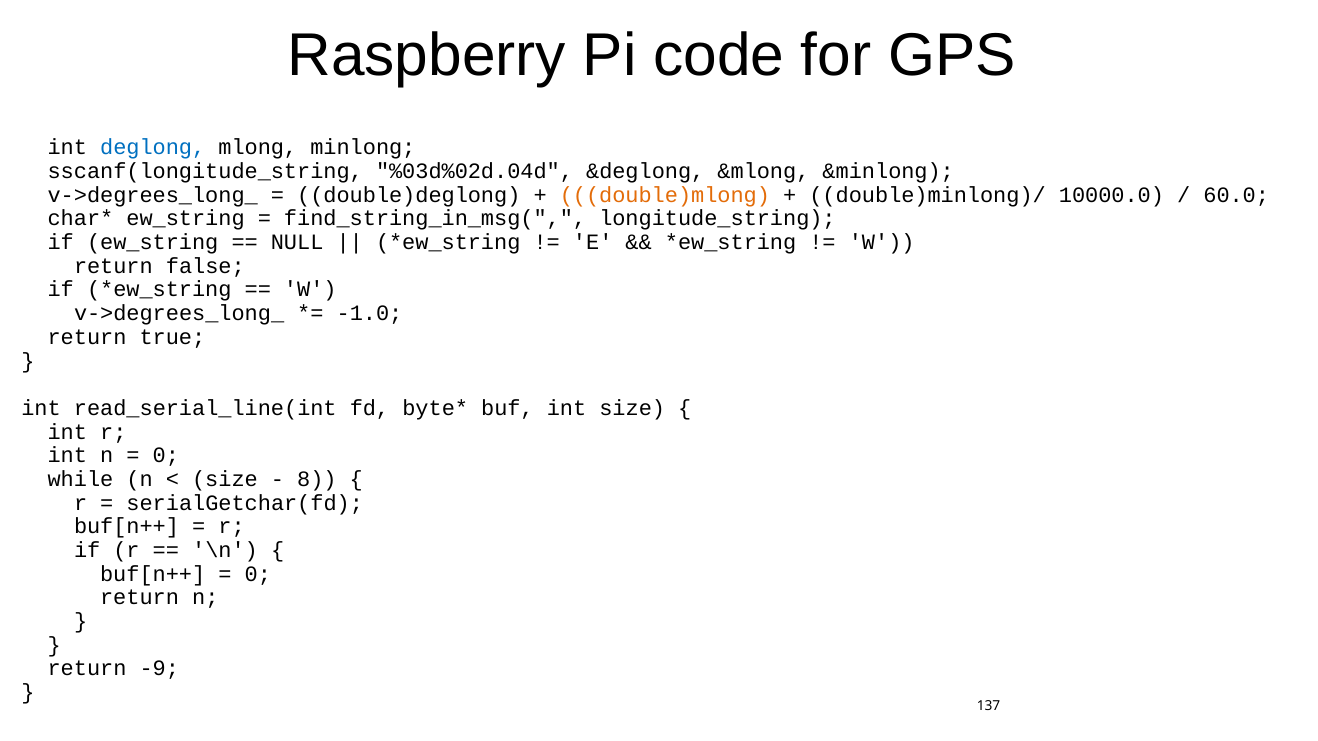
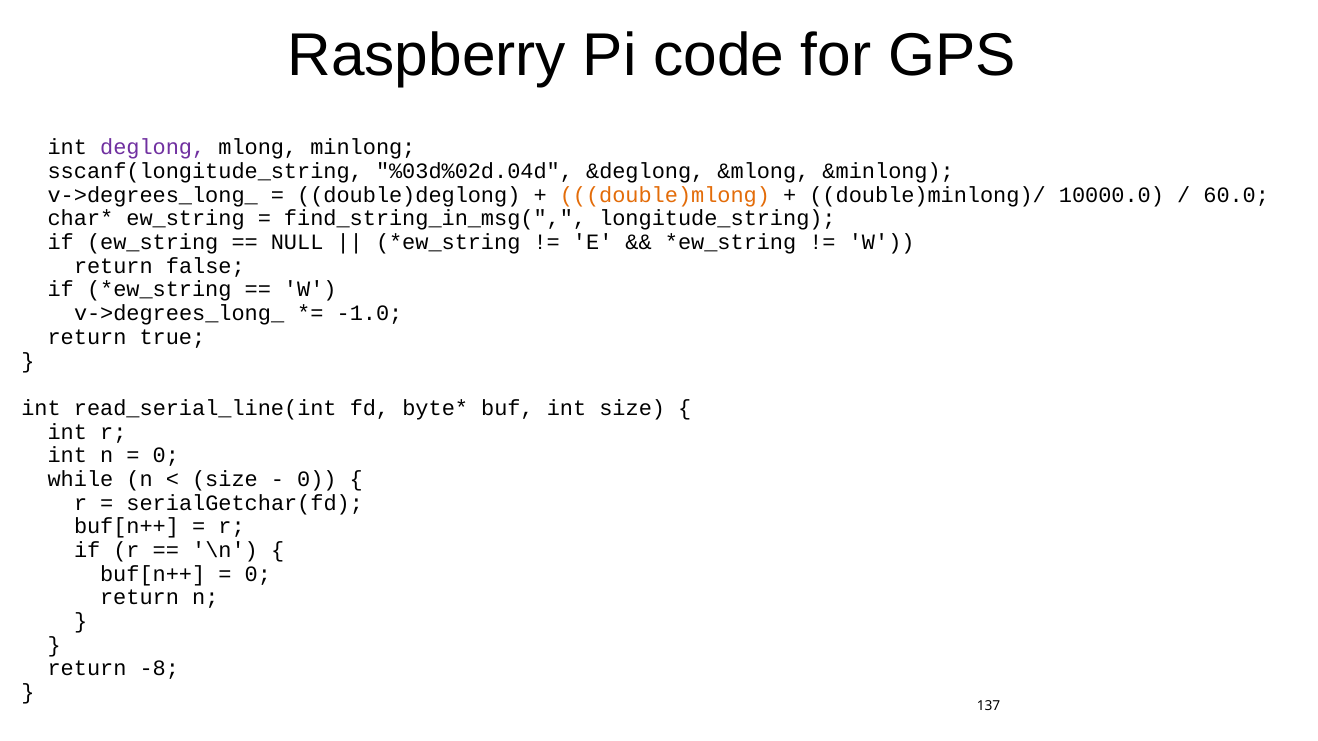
deglong colour: blue -> purple (153, 148)
8: 8 -> 0 (317, 479)
-9: -9 -> -8 (159, 669)
